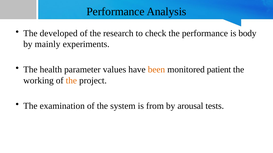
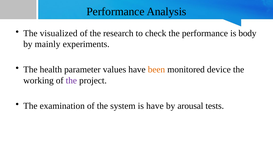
developed: developed -> visualized (59, 33)
patient: patient -> device (219, 70)
the colour: orange -> purple (71, 81)
is from: from -> have (155, 106)
